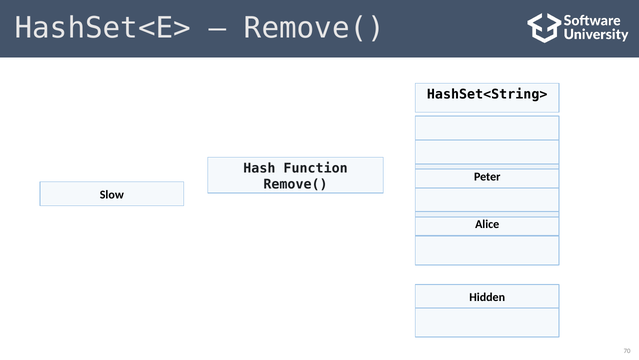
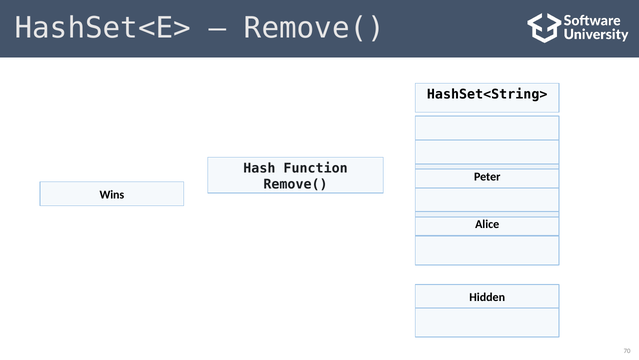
Slow: Slow -> Wins (112, 194)
